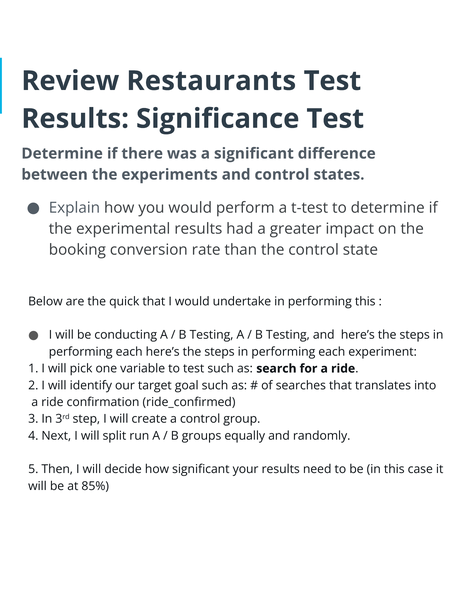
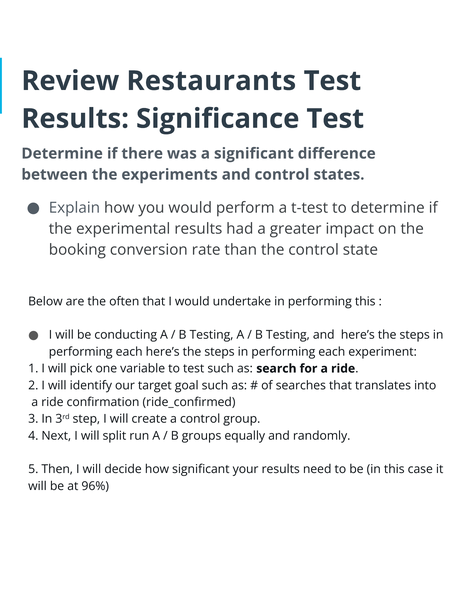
quick: quick -> often (124, 301)
85%: 85% -> 96% (95, 486)
